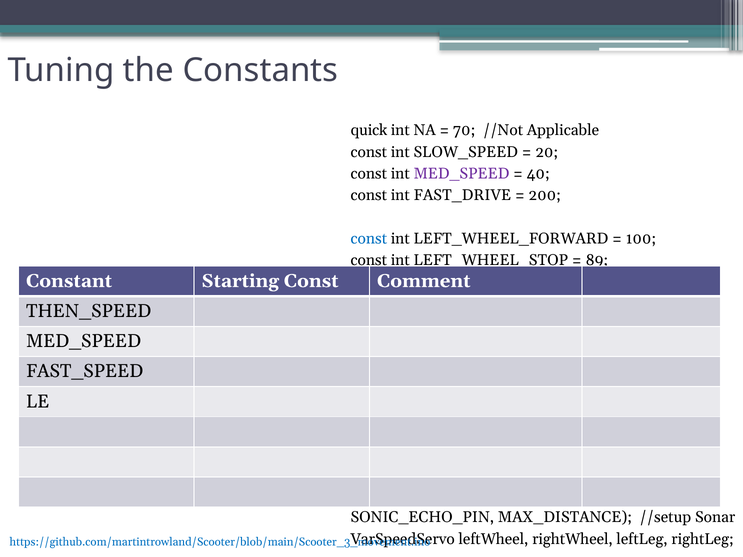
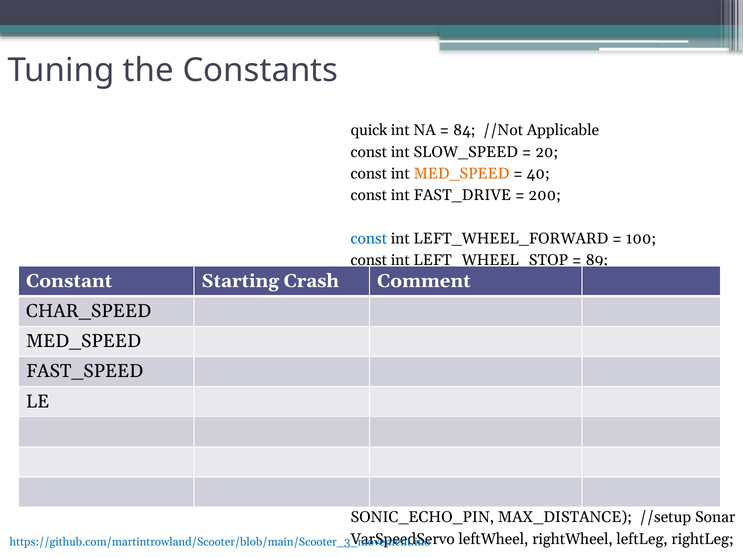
70: 70 -> 84 (464, 130)
MED_SPEED colour: purple -> orange (461, 174)
Starting Const: Const -> Crash (311, 281)
THEN_SPEED: THEN_SPEED -> CHAR_SPEED (89, 311)
